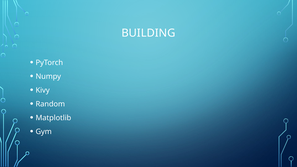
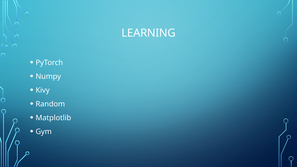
BUILDING: BUILDING -> LEARNING (148, 33)
